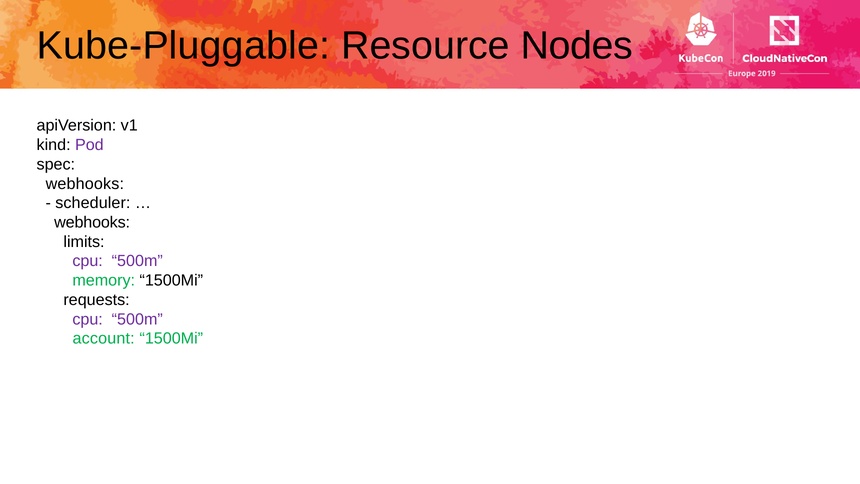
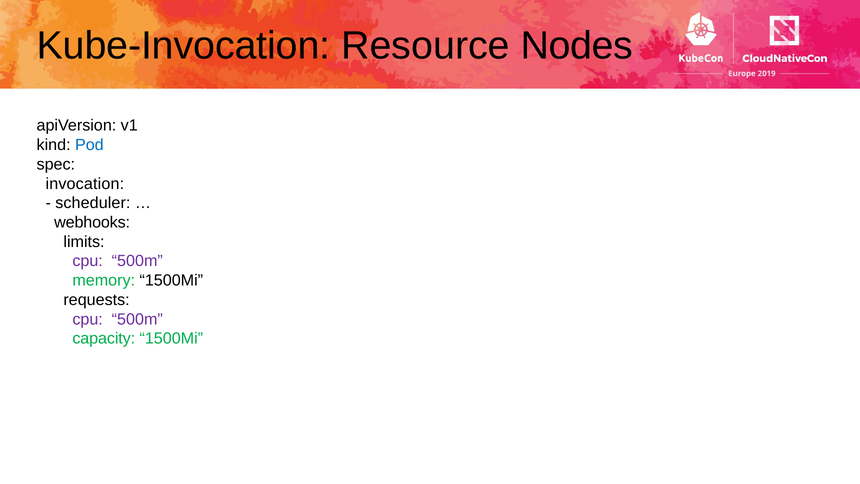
Kube-Pluggable: Kube-Pluggable -> Kube-Invocation (184, 46)
Pod colour: purple -> blue (89, 145)
webhooks: webhooks -> invocation (85, 184)
account: account -> capacity (104, 338)
